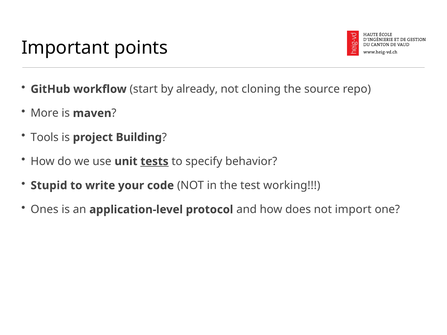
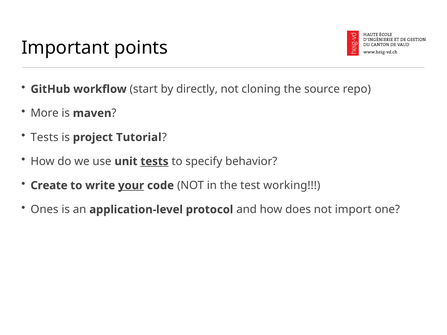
already: already -> directly (197, 89)
Tools: Tools -> Tests (45, 137)
Building: Building -> Tutorial (139, 137)
Stupid: Stupid -> Create (49, 186)
your underline: none -> present (131, 186)
